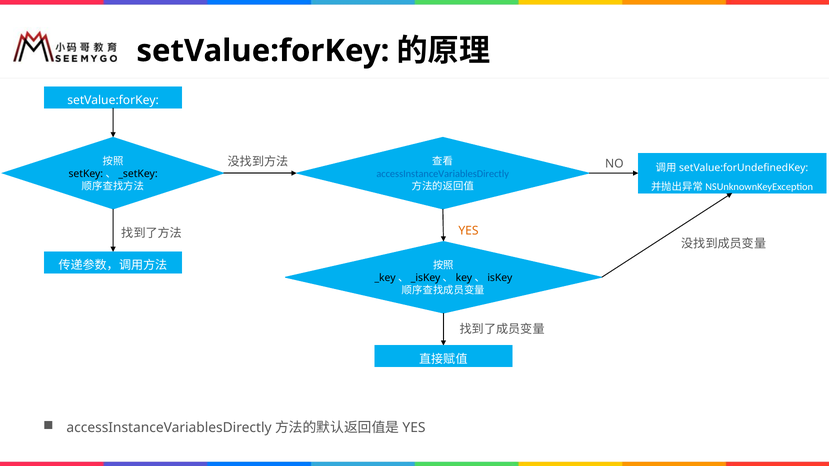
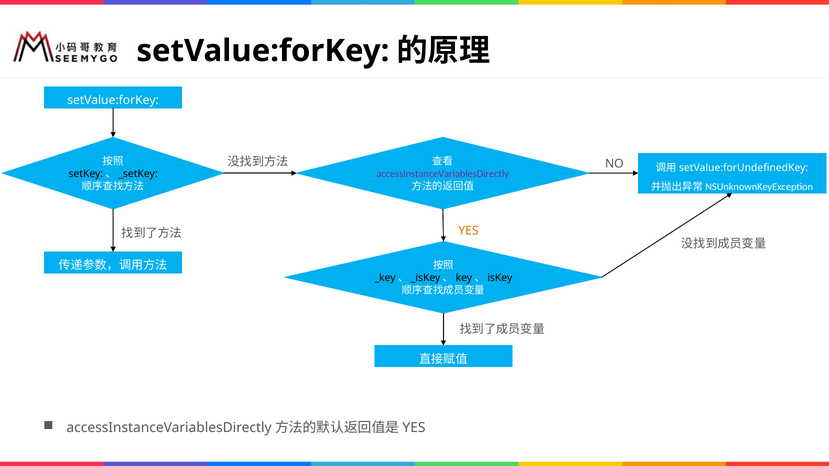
accessInstanceVariablesDirectly colour: blue -> purple (443, 174)
